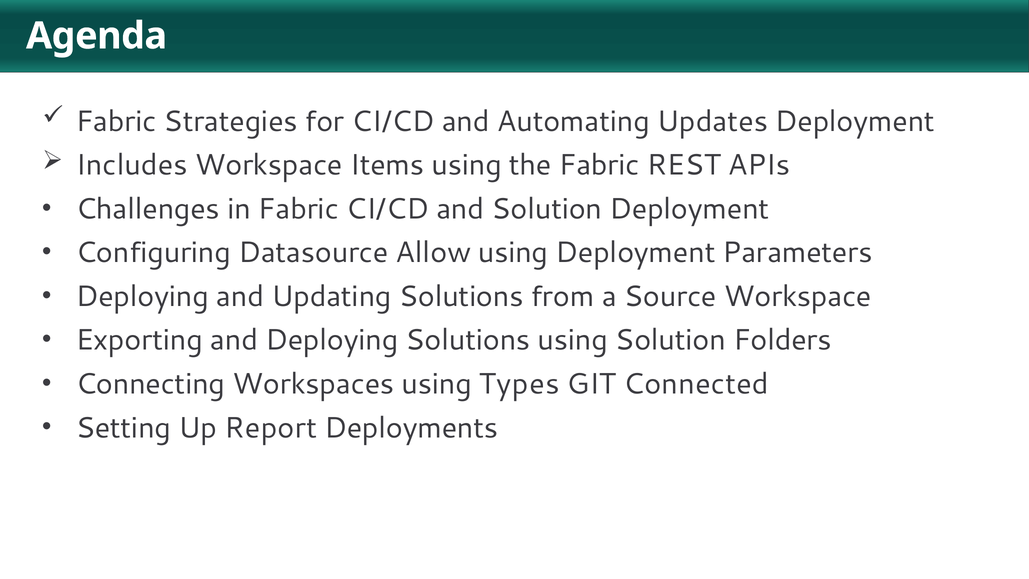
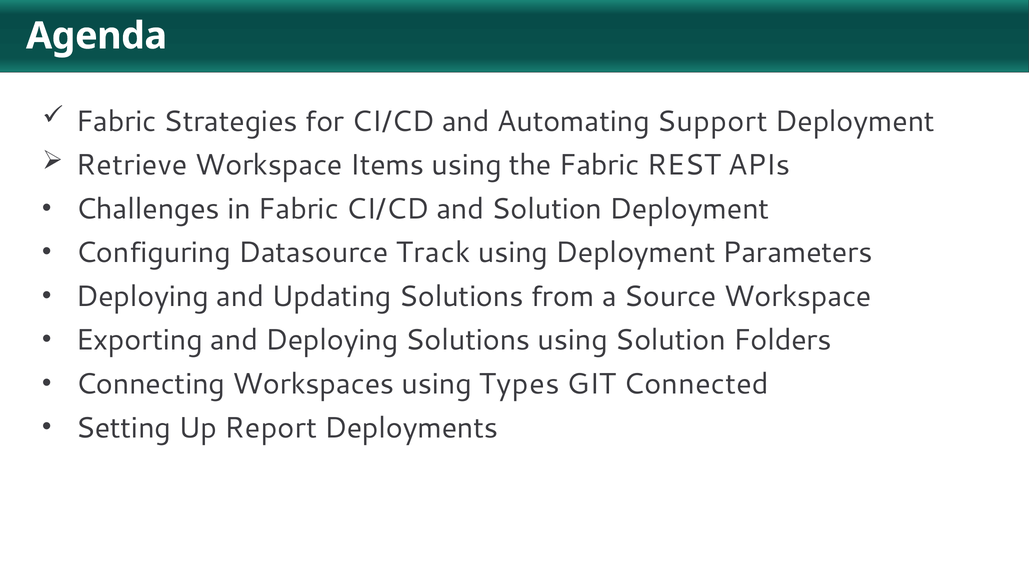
Updates: Updates -> Support (712, 121)
Includes: Includes -> Retrieve (132, 165)
Allow: Allow -> Track (433, 253)
